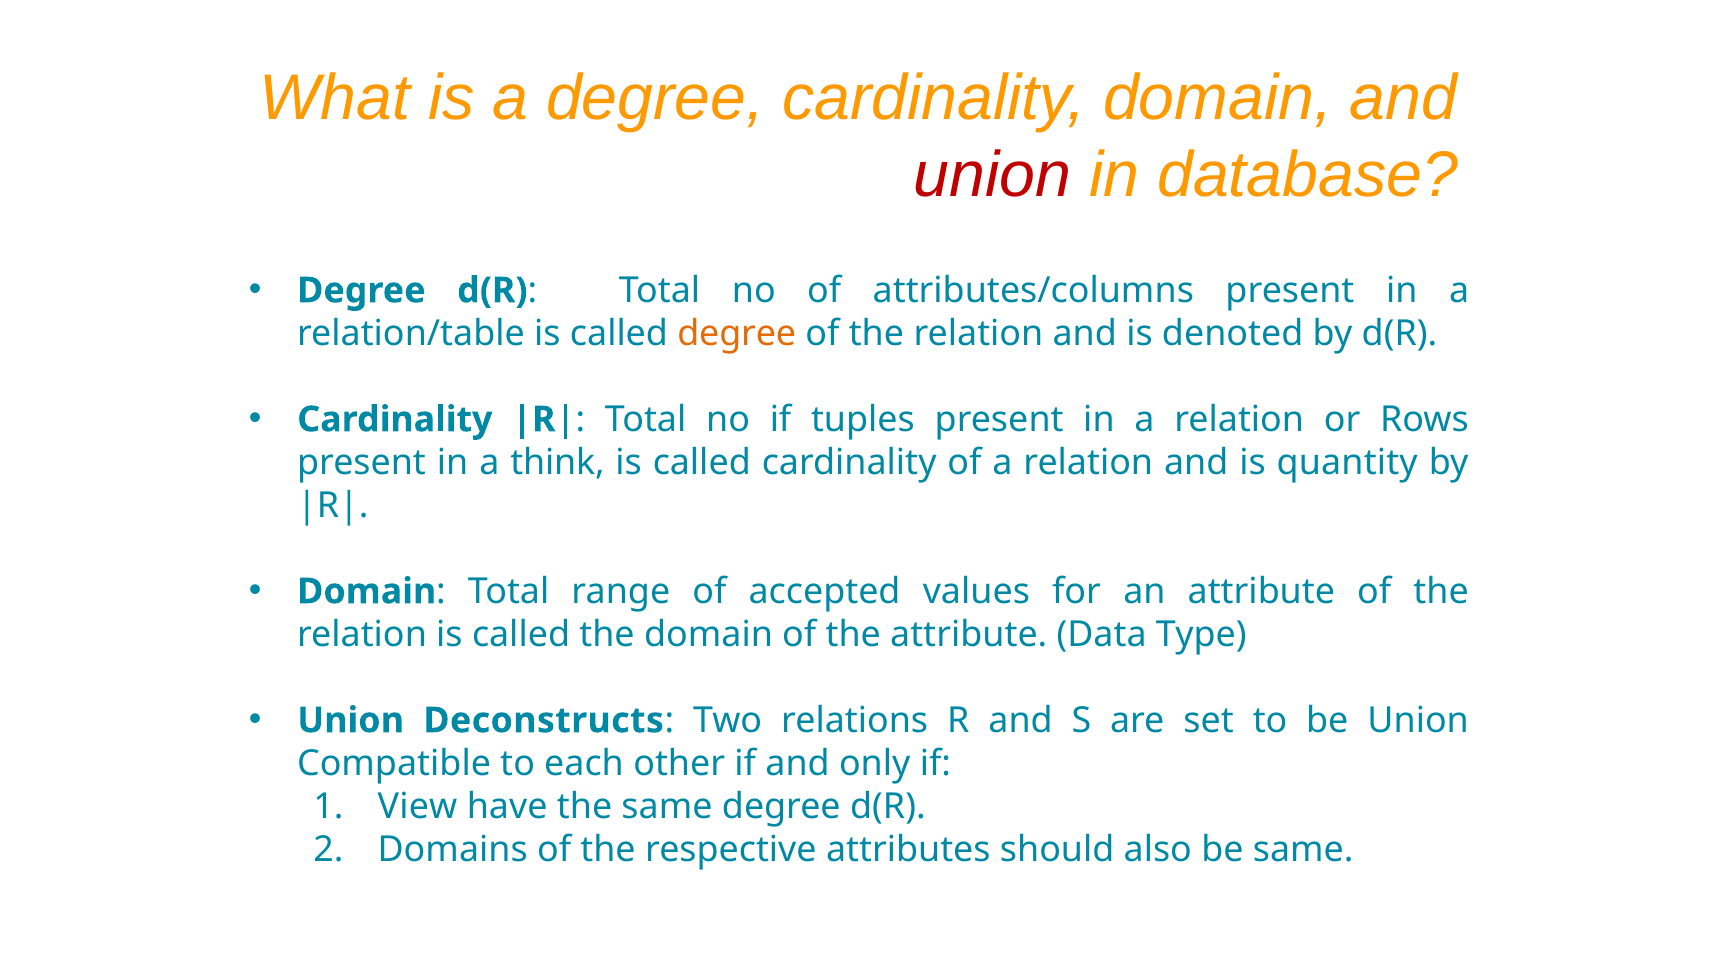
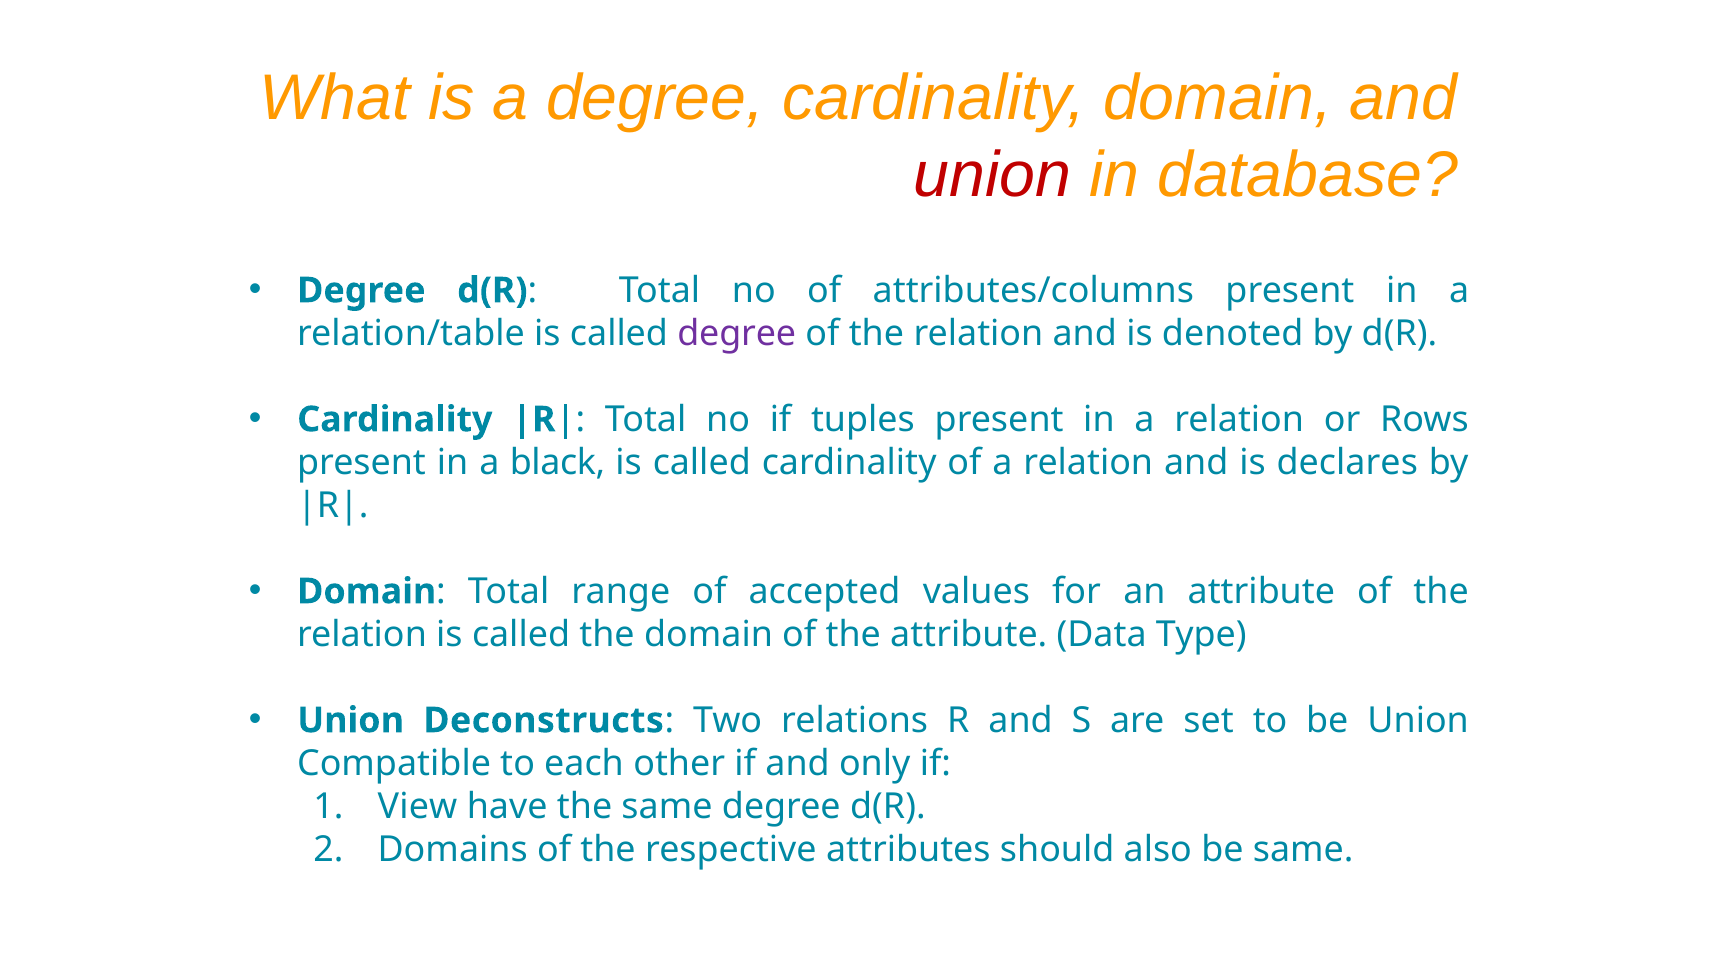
degree colour: orange -> purple (737, 333)
think: think -> black (558, 462)
quantity: quantity -> declares (1347, 462)
